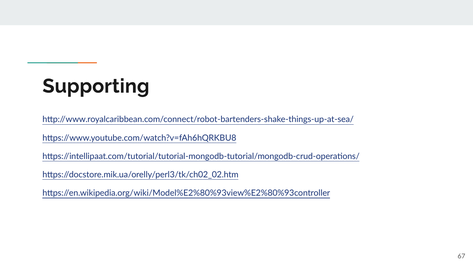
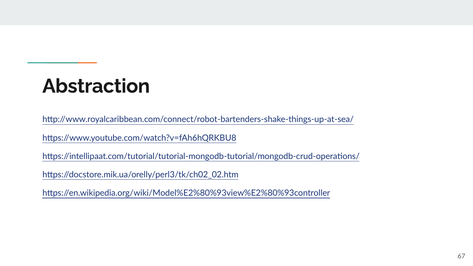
Supporting: Supporting -> Abstraction (96, 86)
